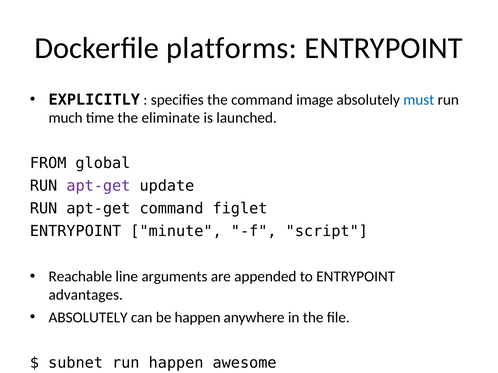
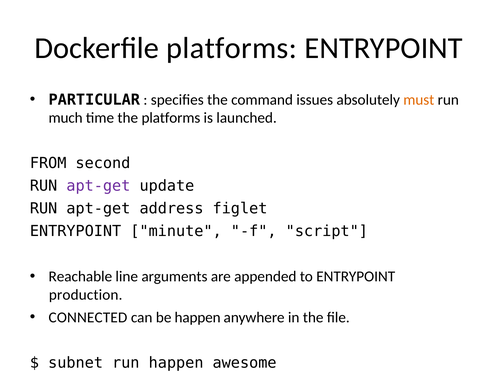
EXPLICITLY: EXPLICITLY -> PARTICULAR (94, 100)
image: image -> issues (315, 100)
must colour: blue -> orange (419, 100)
the eliminate: eliminate -> platforms (171, 118)
global: global -> second (103, 163)
apt-get command: command -> address (172, 209)
advantages: advantages -> production (86, 295)
ABSOLUTELY: ABSOLUTELY -> CONNECTED (88, 318)
